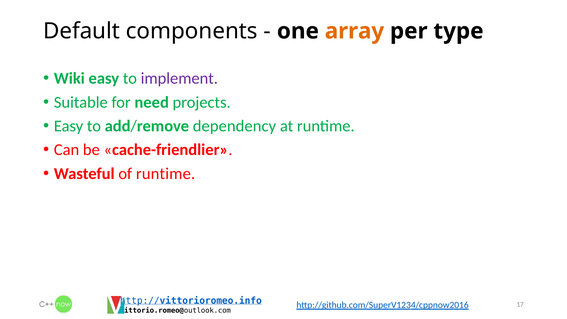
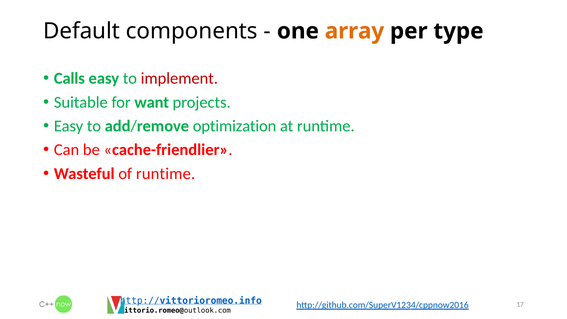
Wiki: Wiki -> Calls (69, 78)
implement colour: purple -> red (179, 78)
need: need -> want (152, 102)
dependency: dependency -> optimization (235, 126)
